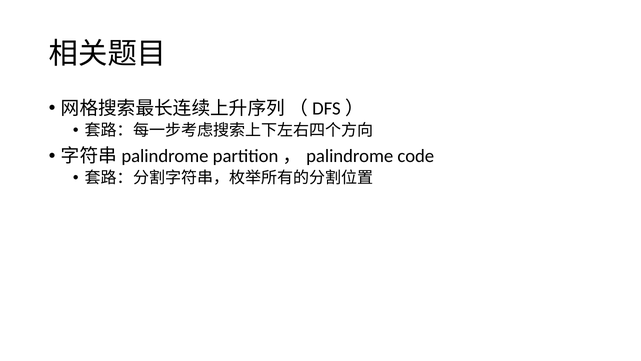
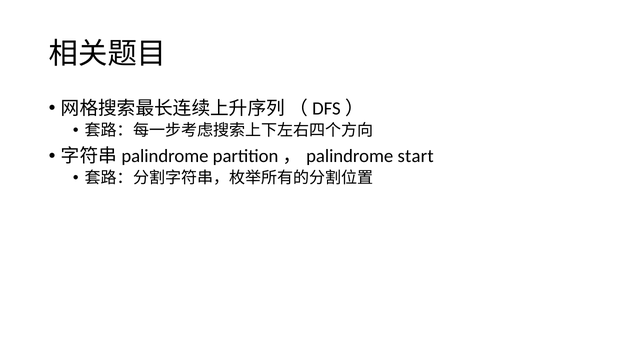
code: code -> start (416, 156)
